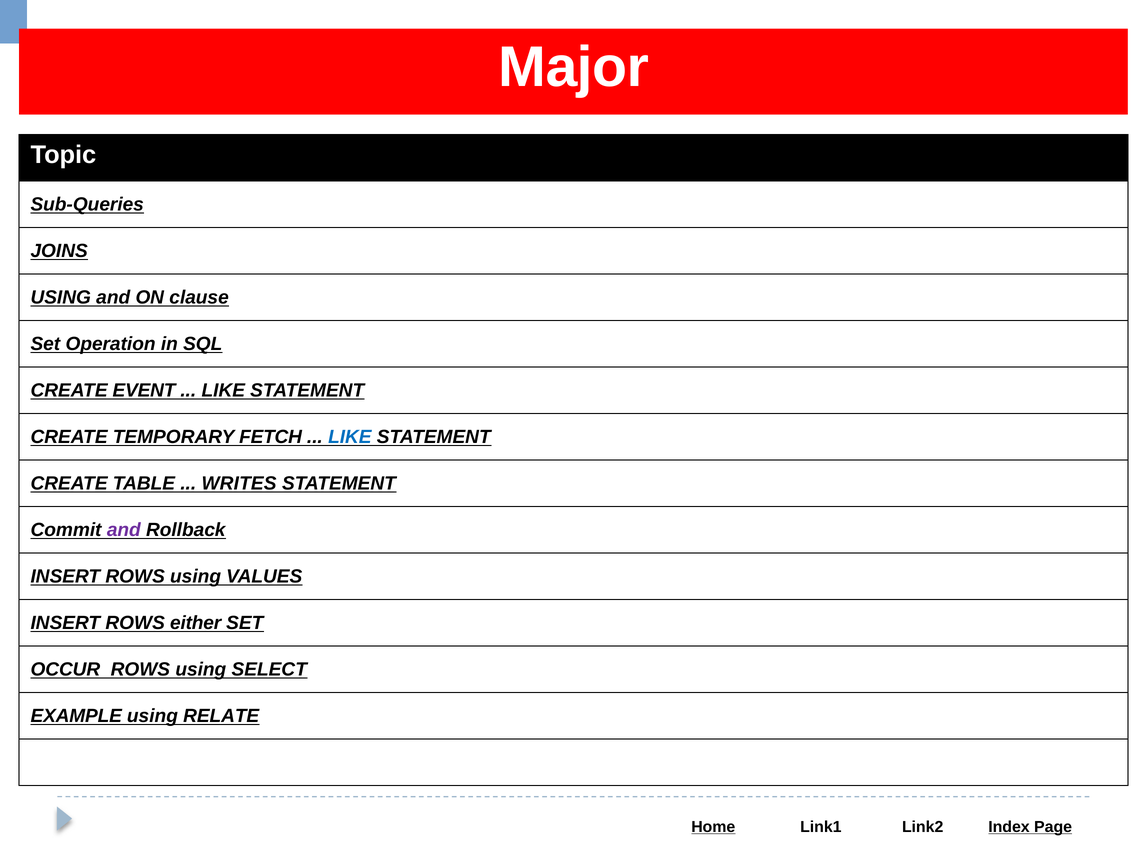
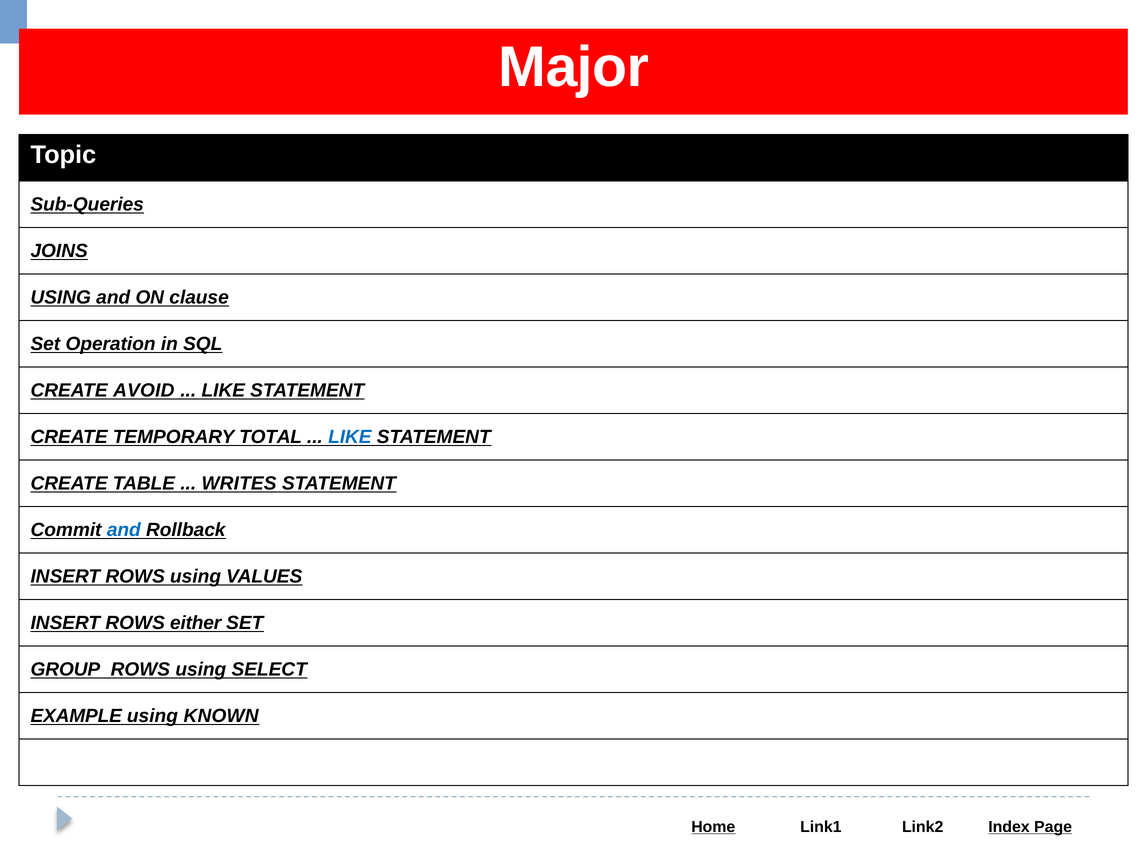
EVENT: EVENT -> AVOID (144, 391)
FETCH: FETCH -> TOTAL (271, 437)
and colour: purple -> blue (124, 530)
OCCUR: OCCUR -> GROUP (65, 670)
RELATE: RELATE -> KNOWN (221, 716)
